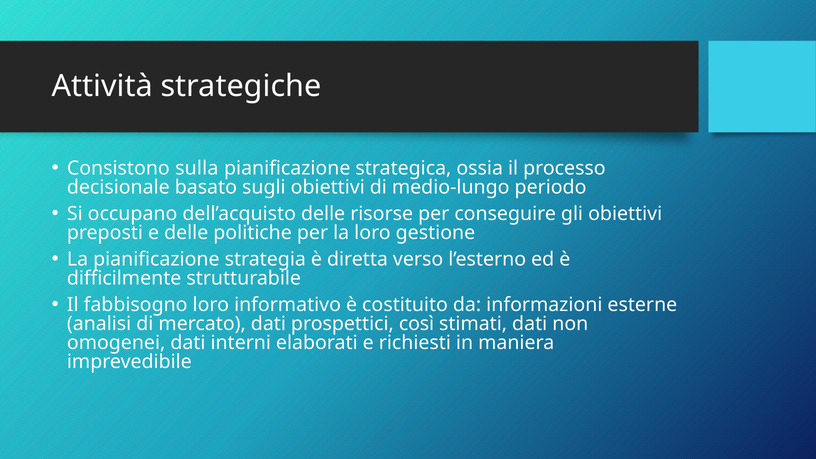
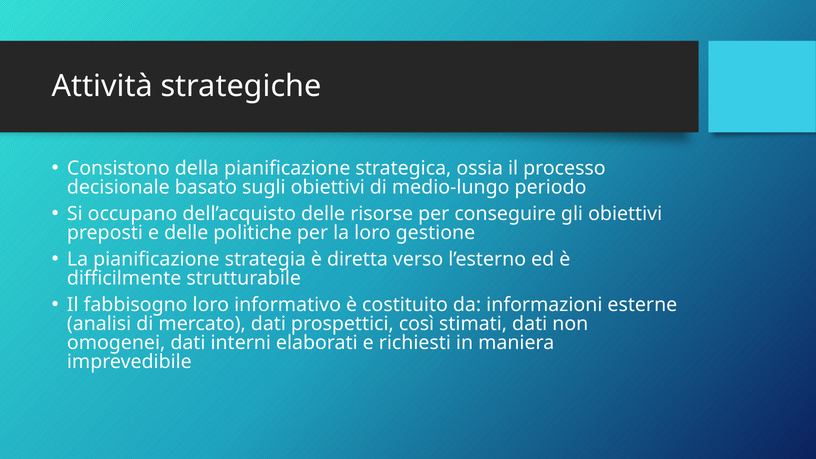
sulla: sulla -> della (197, 168)
